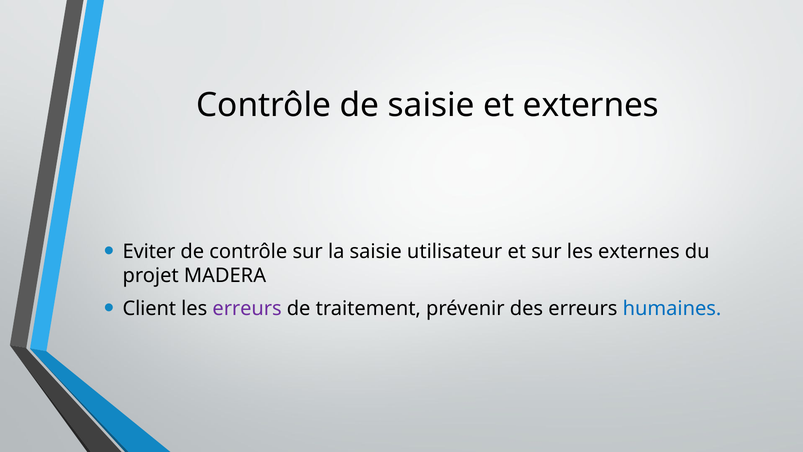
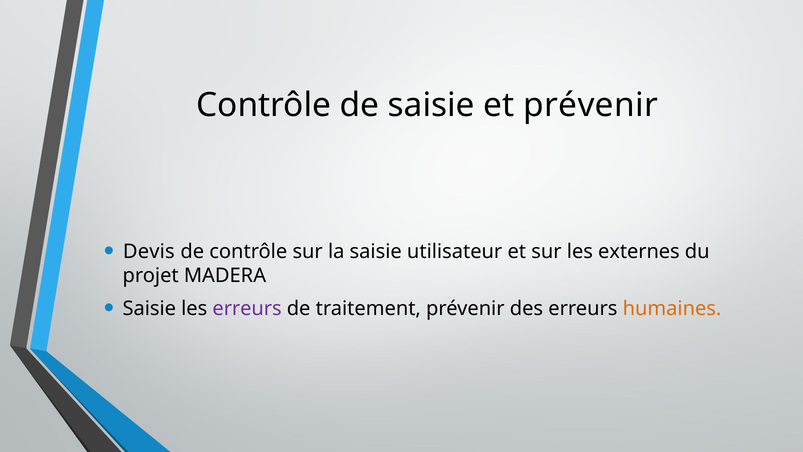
et externes: externes -> prévenir (591, 105)
Eviter: Eviter -> Devis (149, 251)
Client: Client -> Saisie (149, 309)
humaines colour: blue -> orange (672, 309)
